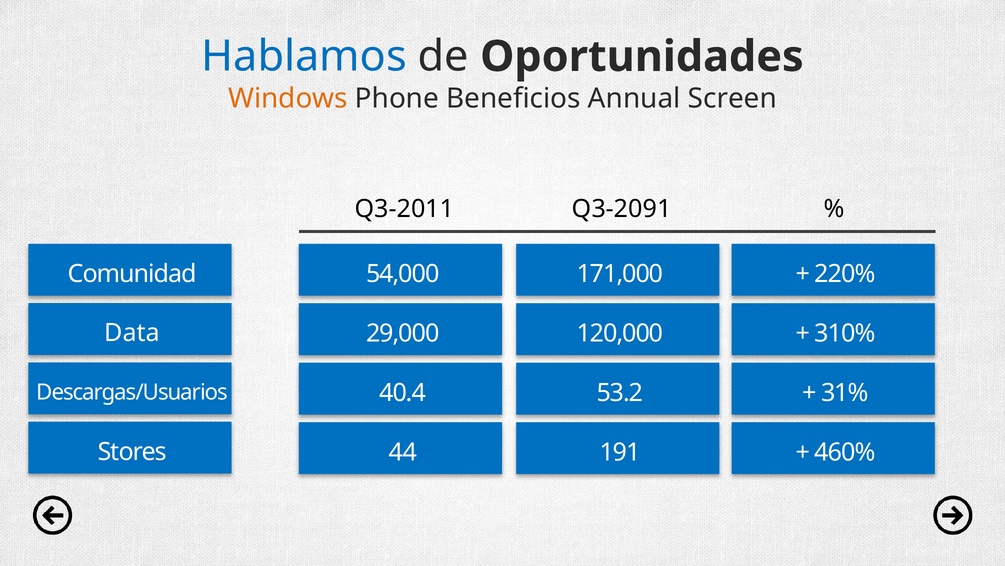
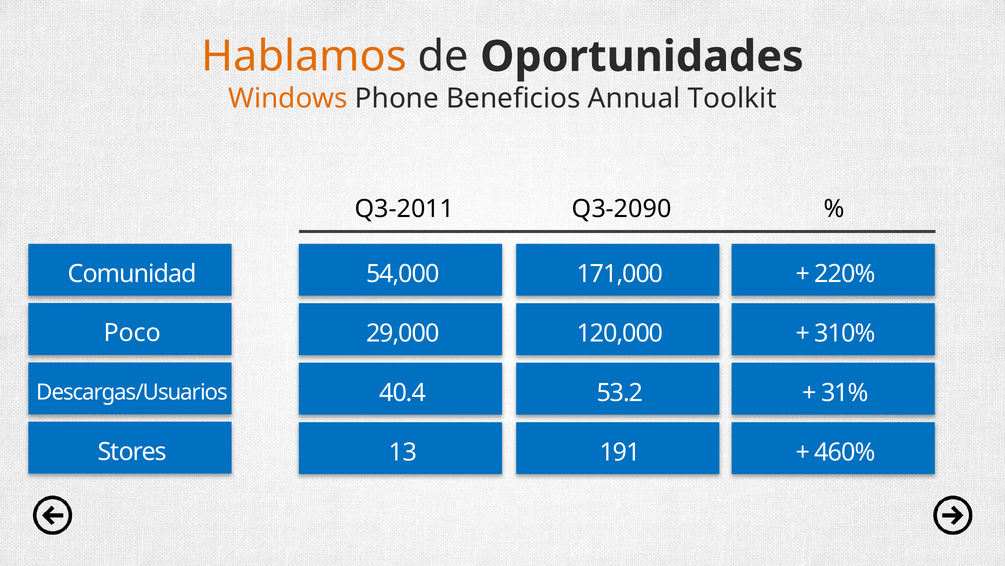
Hablamos colour: blue -> orange (304, 57)
Screen: Screen -> Toolkit (732, 98)
Q3-2091: Q3-2091 -> Q3-2090 (622, 209)
Data: Data -> Poco (132, 333)
44: 44 -> 13 (403, 452)
